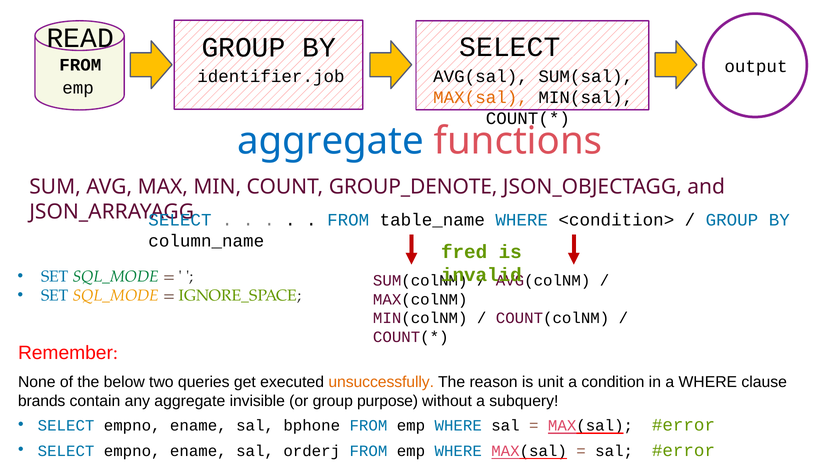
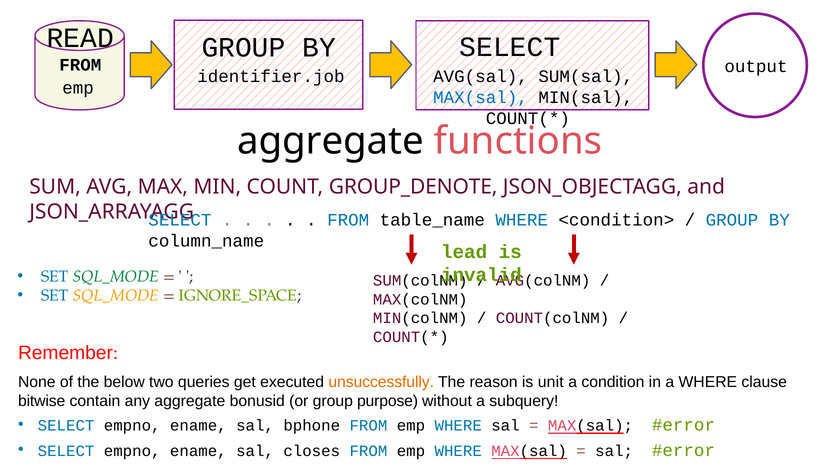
MAX(sal colour: orange -> blue (481, 98)
aggregate colour: blue -> black (331, 141)
fred: fred -> lead (464, 252)
brands: brands -> bitwise (42, 401)
invisible: invisible -> bonusid (257, 401)
orderj: orderj -> closes (312, 451)
